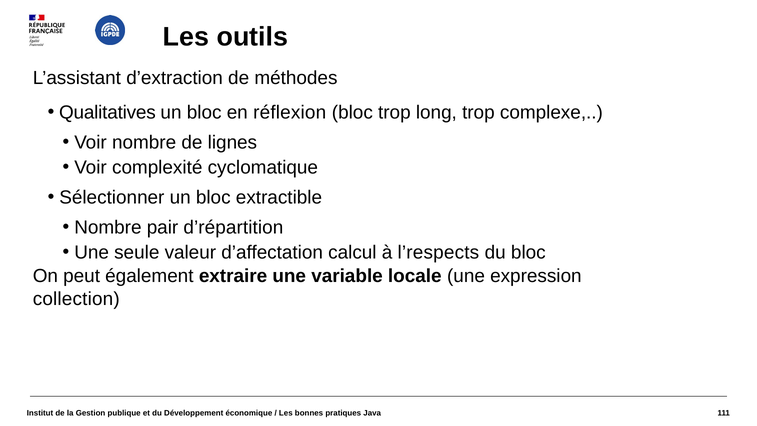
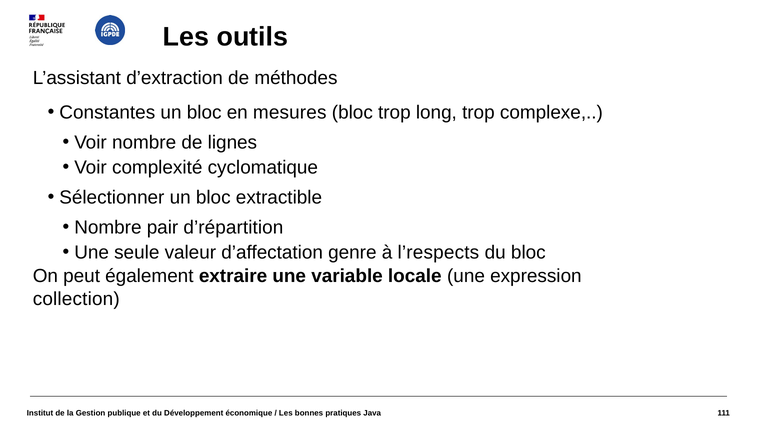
Qualitatives: Qualitatives -> Constantes (107, 112)
réflexion: réflexion -> mesures (290, 112)
calcul: calcul -> genre (352, 252)
